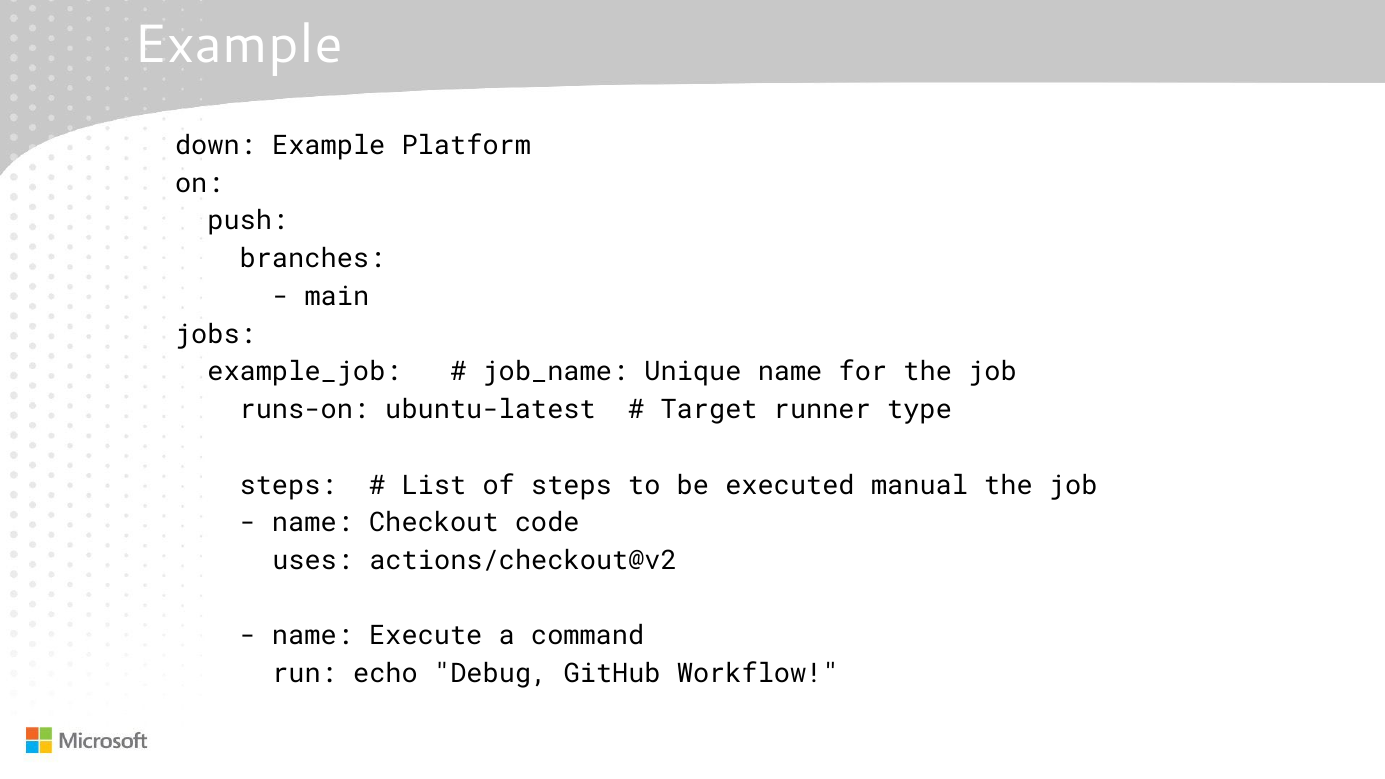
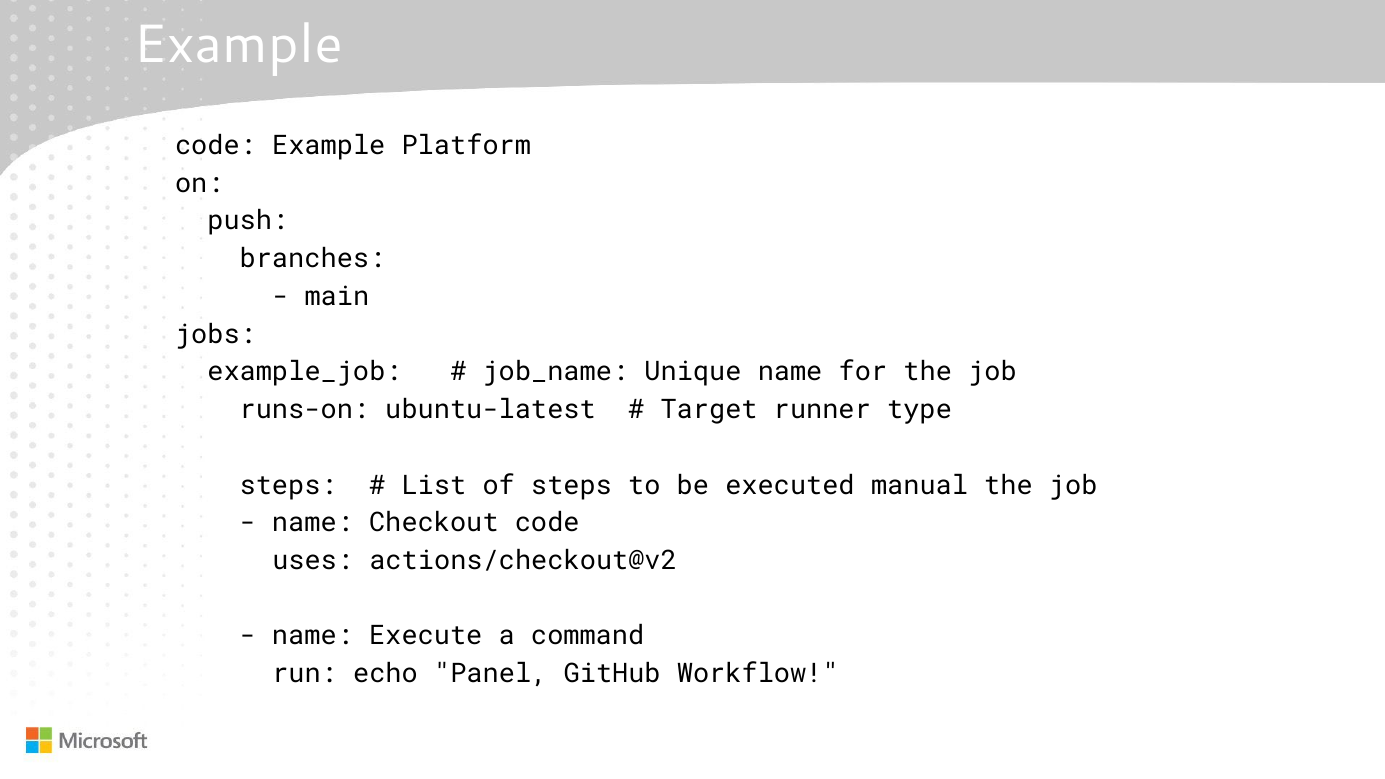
down: down -> code (215, 146)
Debug: Debug -> Panel (491, 674)
